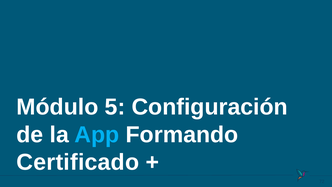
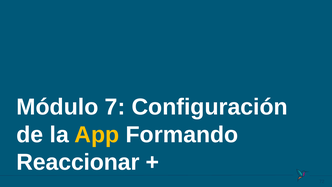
5: 5 -> 7 (115, 107)
App colour: light blue -> yellow (97, 134)
Certificado: Certificado -> Reaccionar (78, 162)
